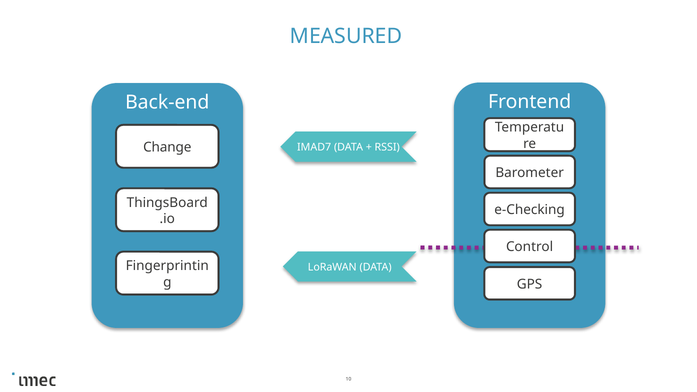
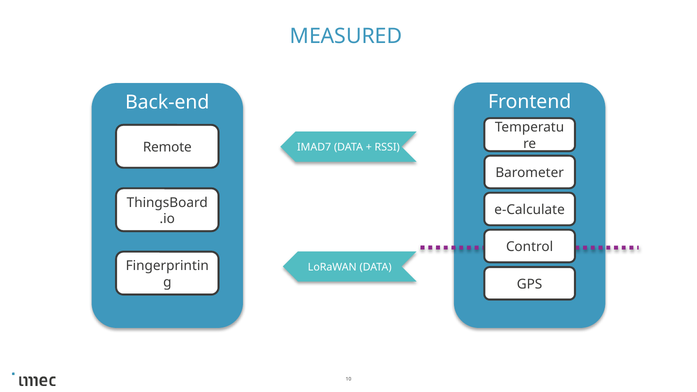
Change: Change -> Remote (167, 147)
e-Checking: e-Checking -> e-Calculate (530, 210)
